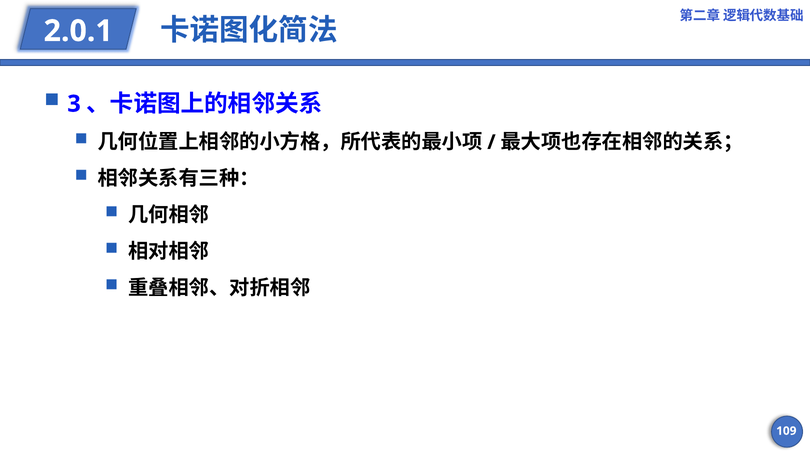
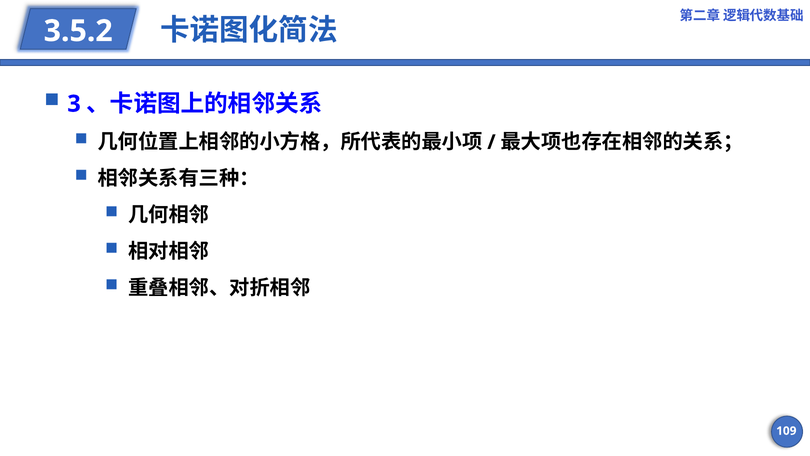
2.0.1: 2.0.1 -> 3.5.2 (78, 31)
